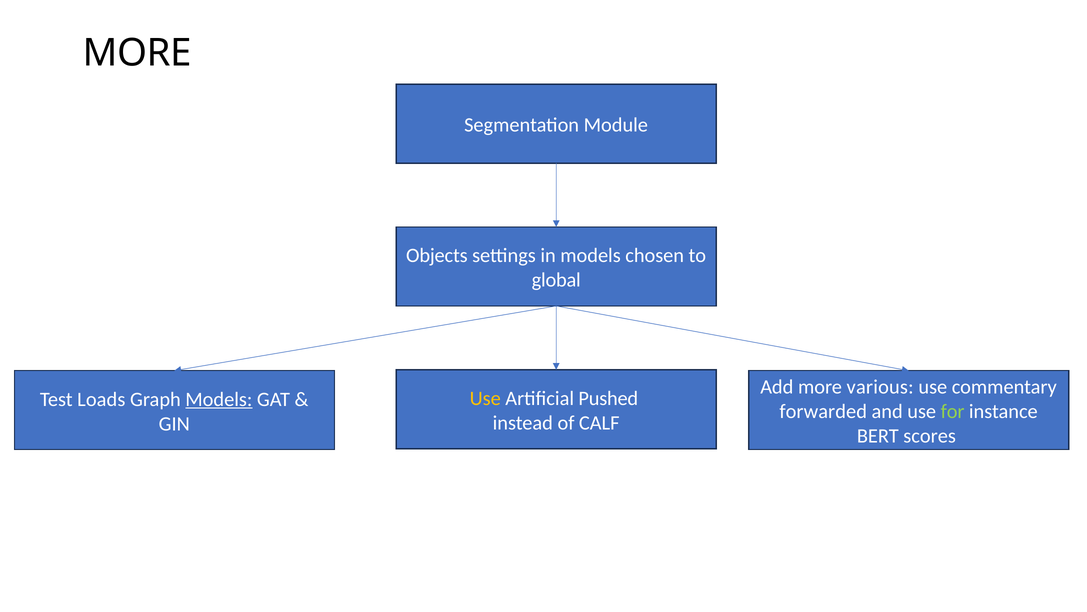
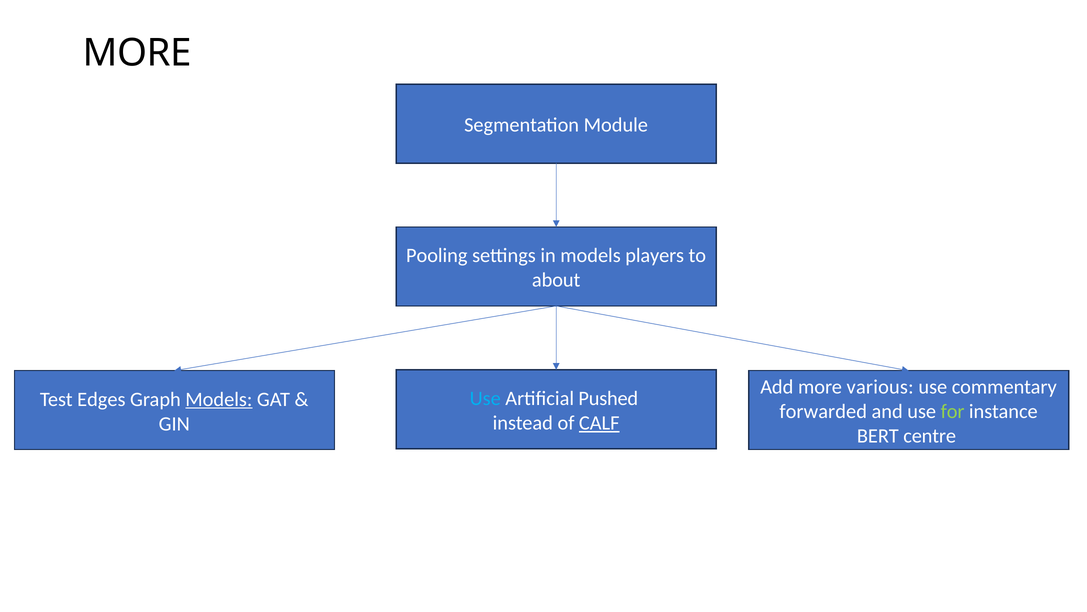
Objects: Objects -> Pooling (437, 255)
chosen: chosen -> players (655, 255)
global: global -> about (556, 280)
Use colour: yellow -> light blue (485, 398)
Loads: Loads -> Edges (101, 399)
CALF underline: none -> present (599, 423)
scores: scores -> centre (930, 436)
